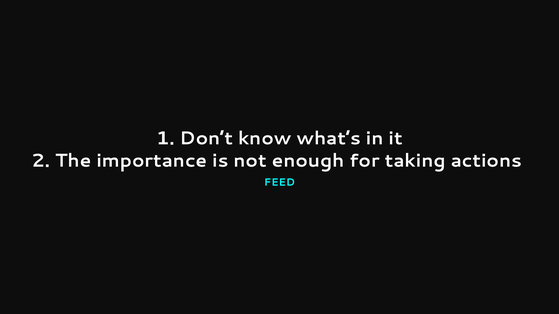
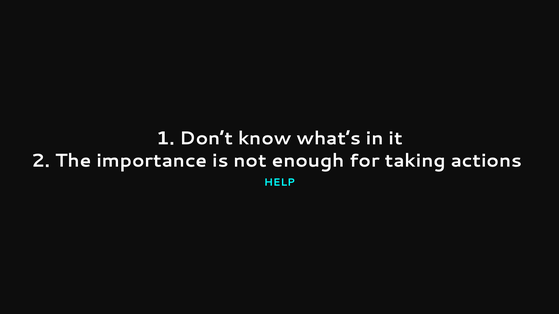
FEED: FEED -> HELP (279, 183)
